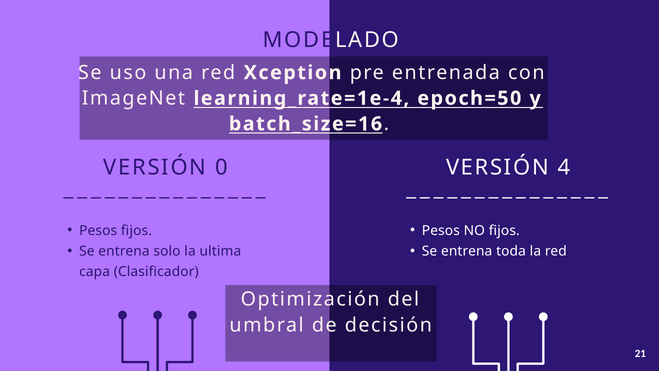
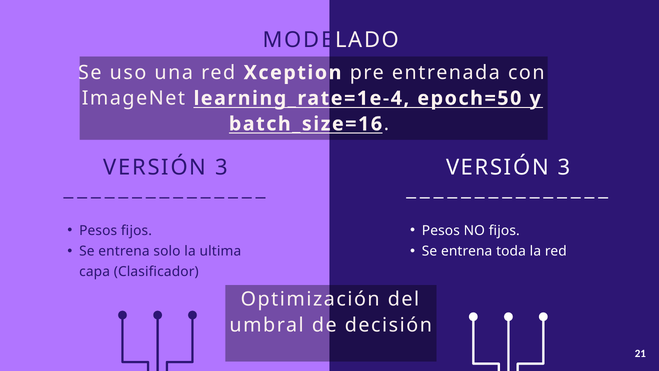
0: 0 -> 3 (222, 167)
4: 4 -> 3 (564, 167)
